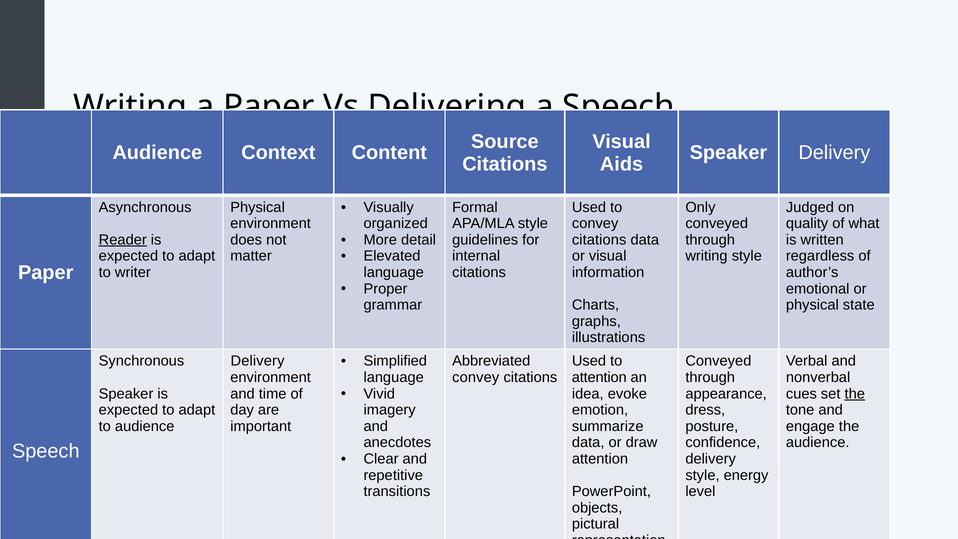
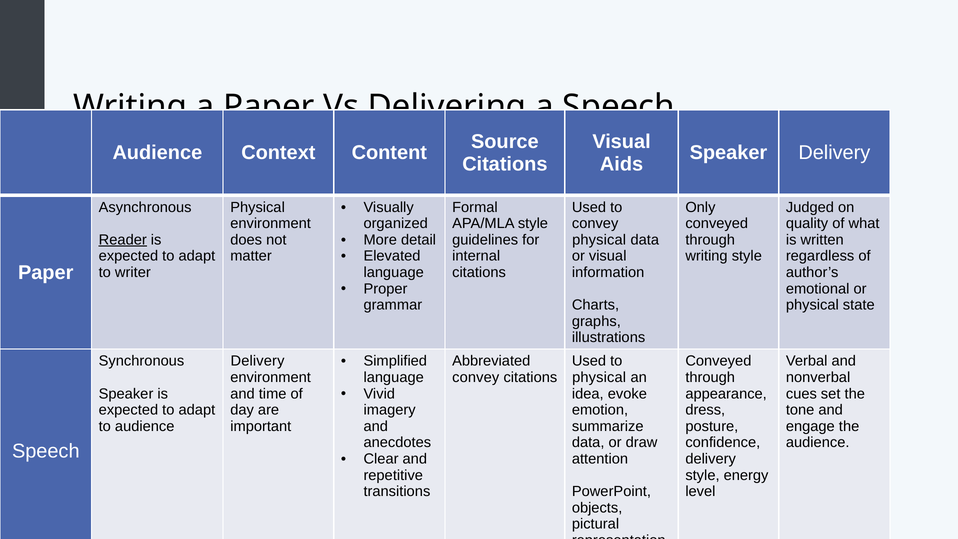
citations: citations -> physical (599, 240)
attention: attention -> physical (599, 377)
the underline: present -> none (855, 394)
